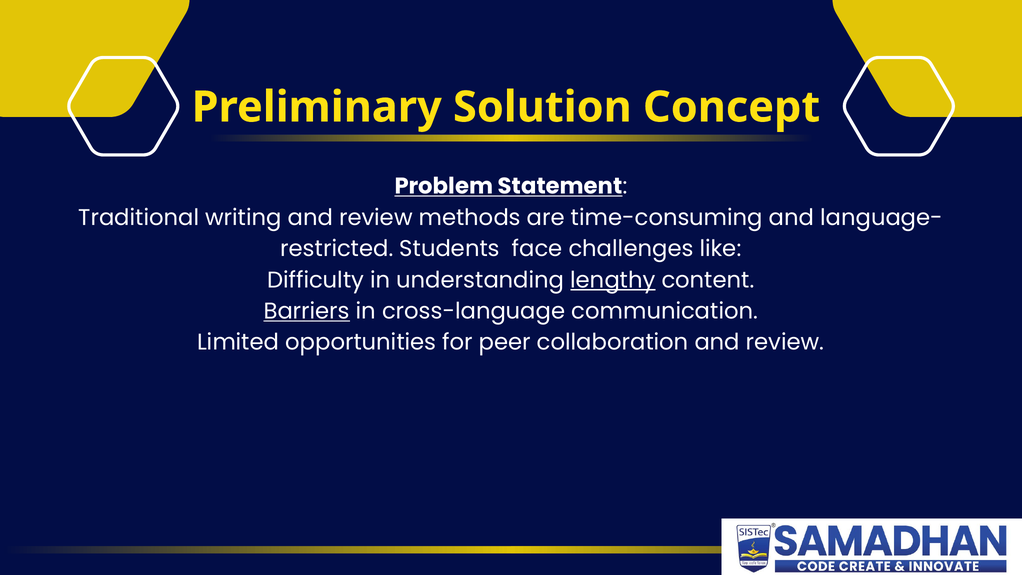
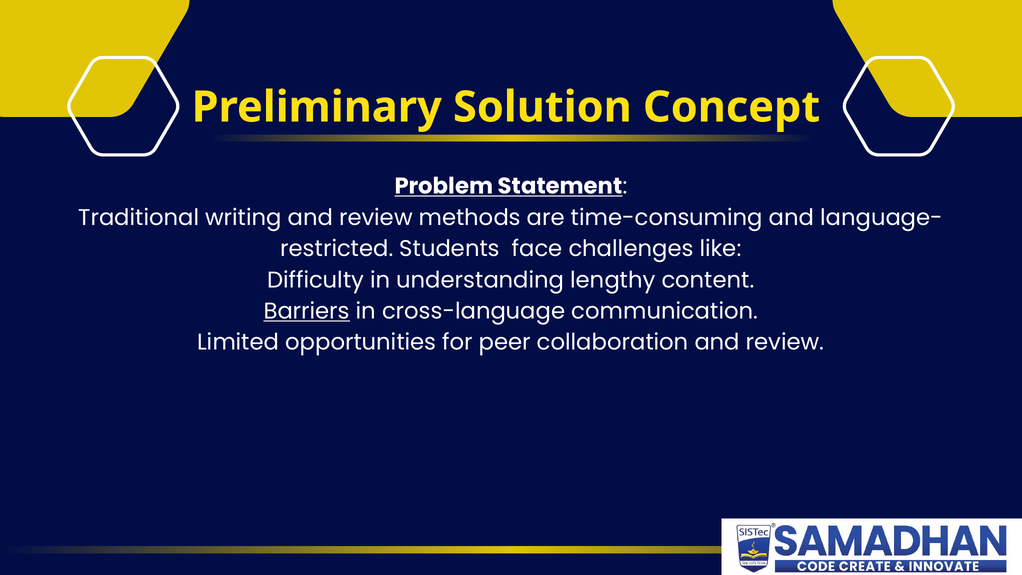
lengthy underline: present -> none (613, 280)
